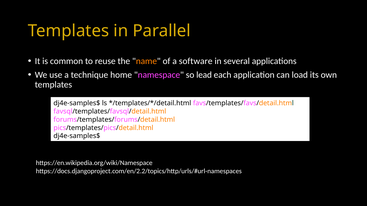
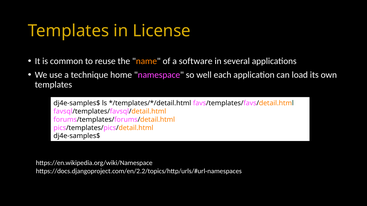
Parallel: Parallel -> License (162, 31)
lead: lead -> well (204, 75)
